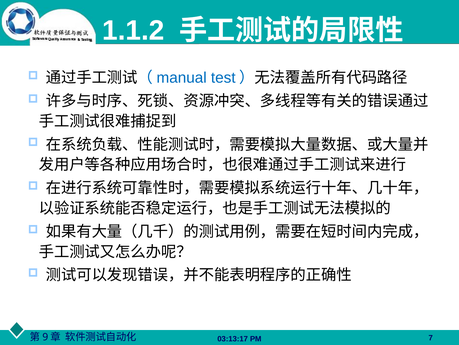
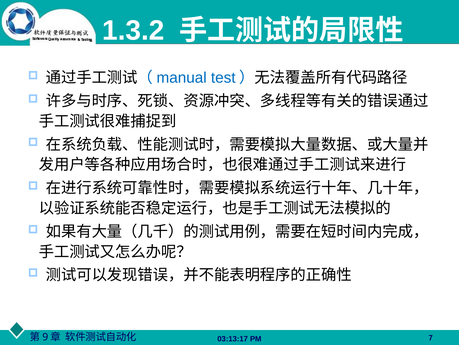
1.1.2: 1.1.2 -> 1.3.2 (133, 30)
